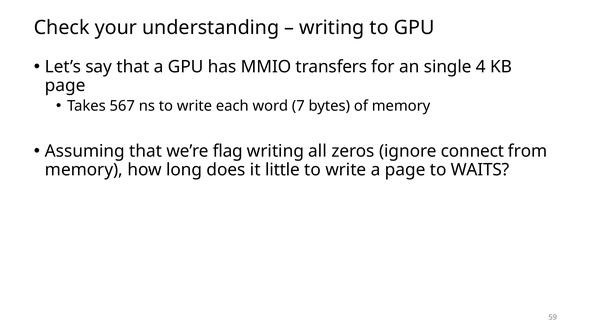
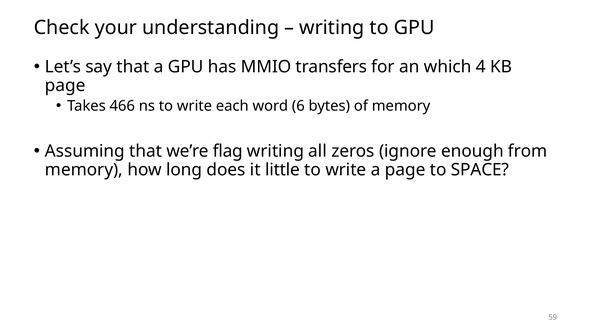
single: single -> which (448, 67)
567: 567 -> 466 (122, 106)
7: 7 -> 6 (298, 106)
connect: connect -> enough (472, 151)
WAITS: WAITS -> SPACE (480, 169)
